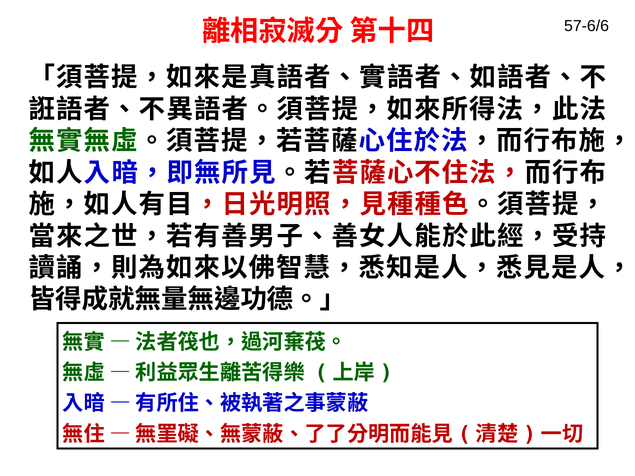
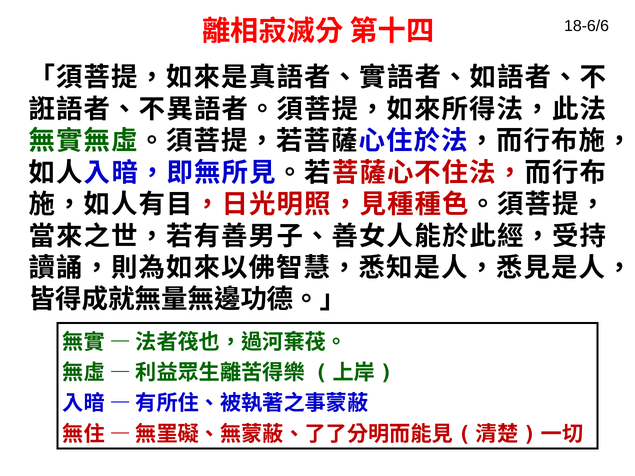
57-6/6: 57-6/6 -> 18-6/6 (587, 26)
